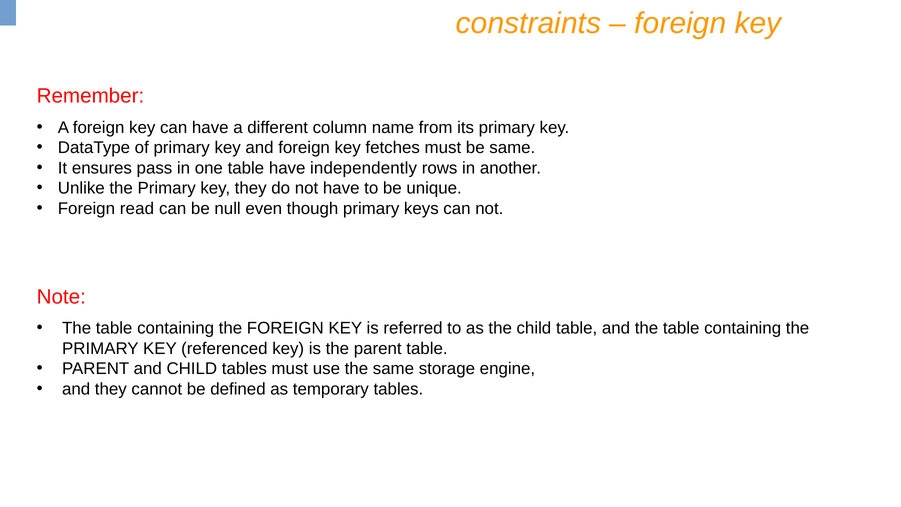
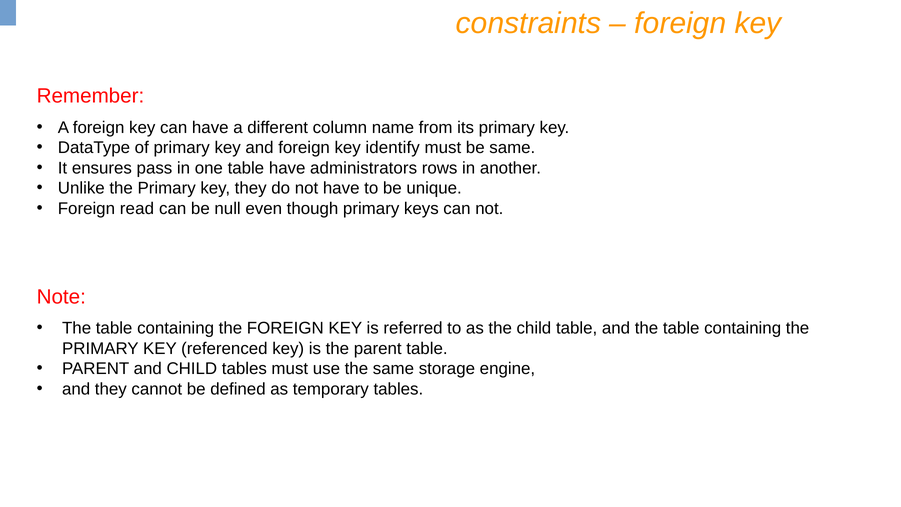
fetches: fetches -> identify (393, 148)
independently: independently -> administrators (364, 168)
